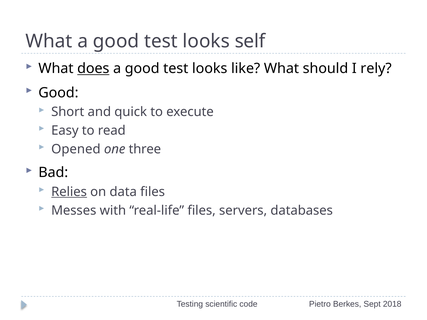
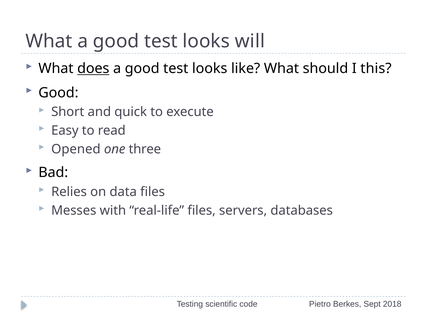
self: self -> will (250, 41)
rely: rely -> this (376, 69)
Relies underline: present -> none (69, 192)
